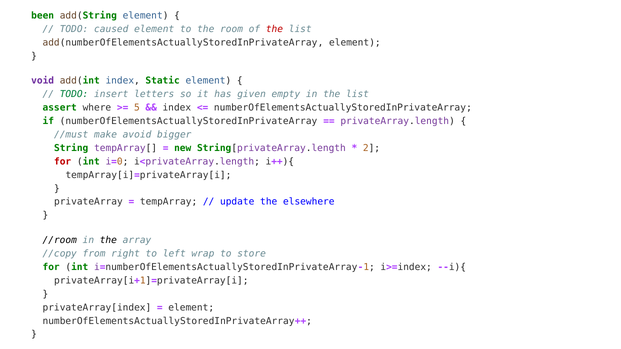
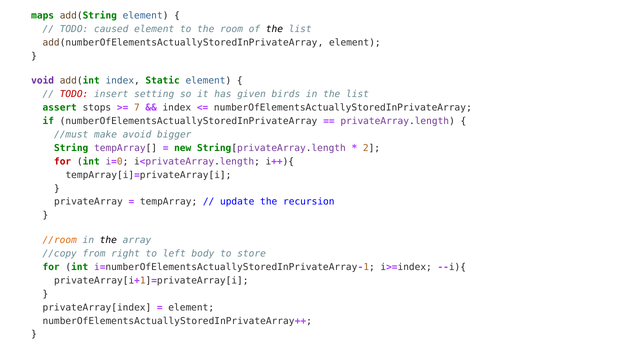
been: been -> maps (43, 16)
the colour: red -> black (274, 29)
TODO colour: green -> red (74, 94)
letters: letters -> setting (154, 94)
empty: empty -> birds (286, 94)
where: where -> stops (97, 108)
5: 5 -> 7 (137, 108)
elsewhere: elsewhere -> recursion (309, 202)
//room colour: black -> orange (60, 240)
wrap: wrap -> body (203, 254)
